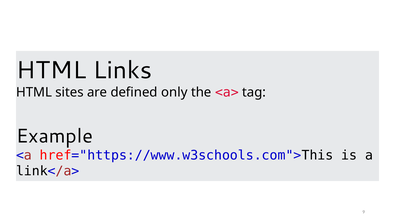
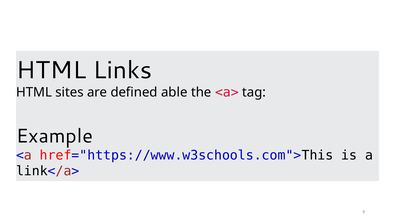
only: only -> able (174, 92)
